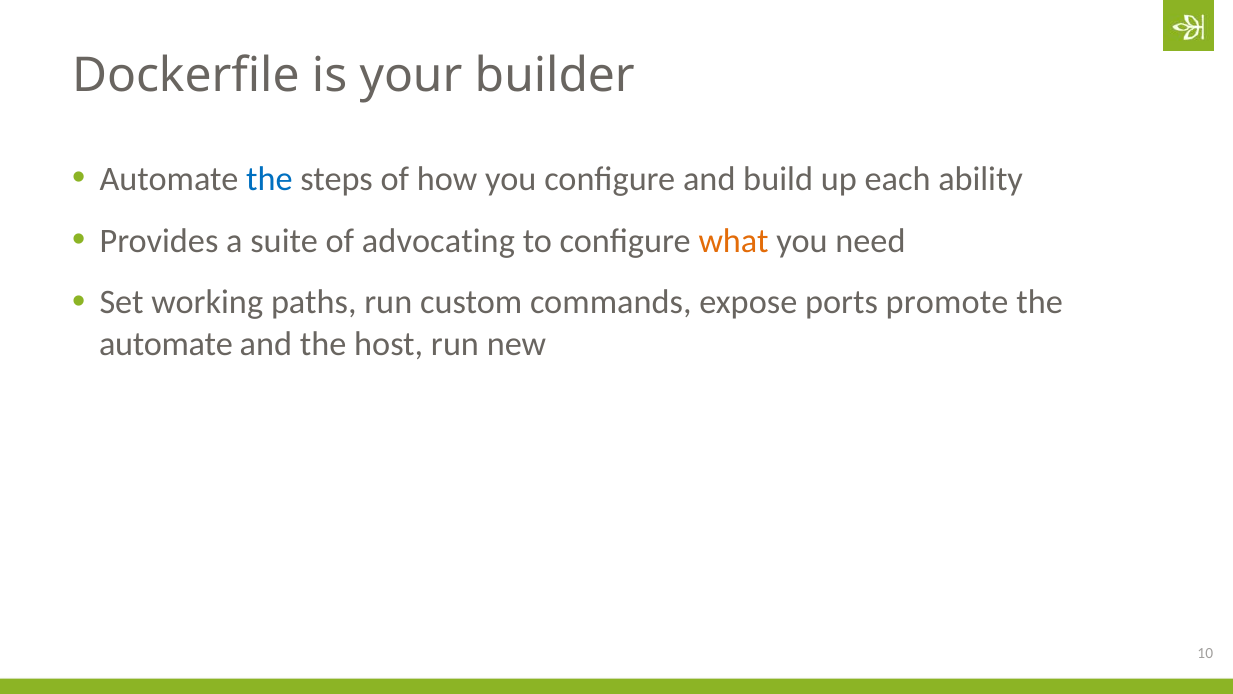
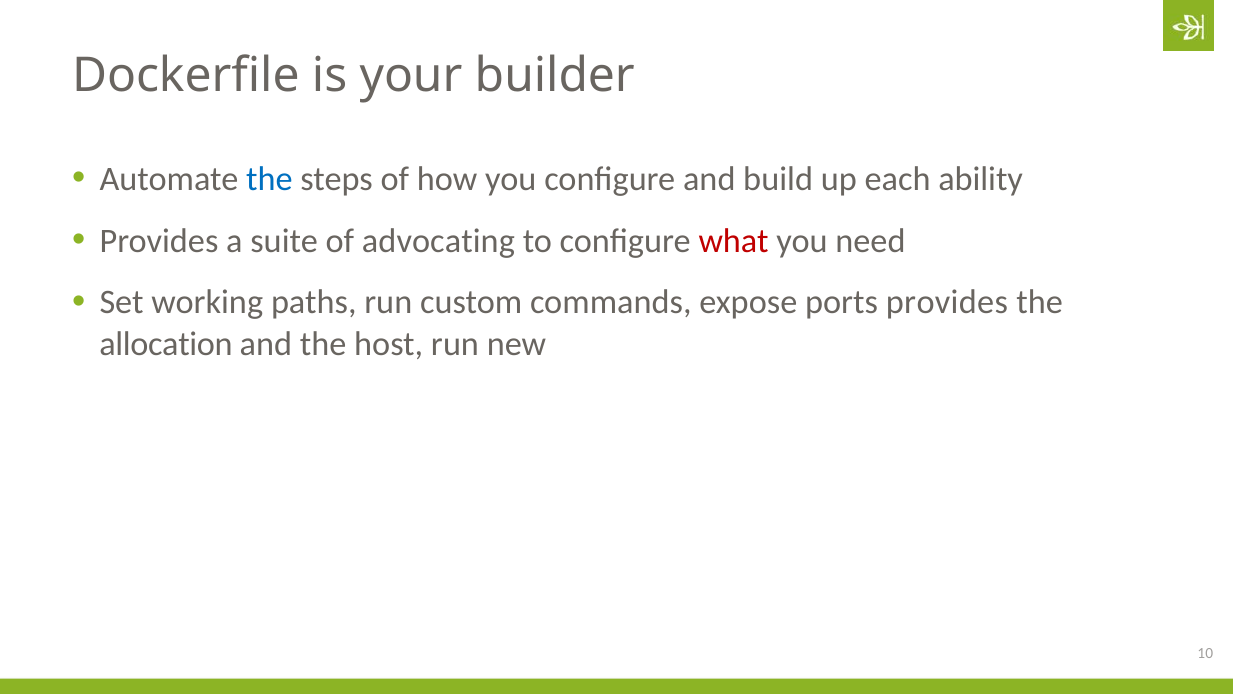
what colour: orange -> red (734, 241)
ports promote: promote -> provides (947, 302)
automate: automate -> allocation (166, 343)
